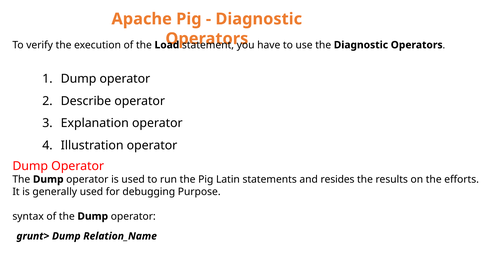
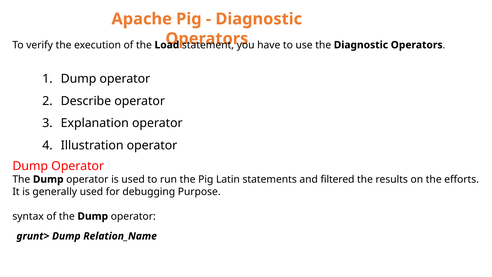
resides: resides -> filtered (338, 179)
